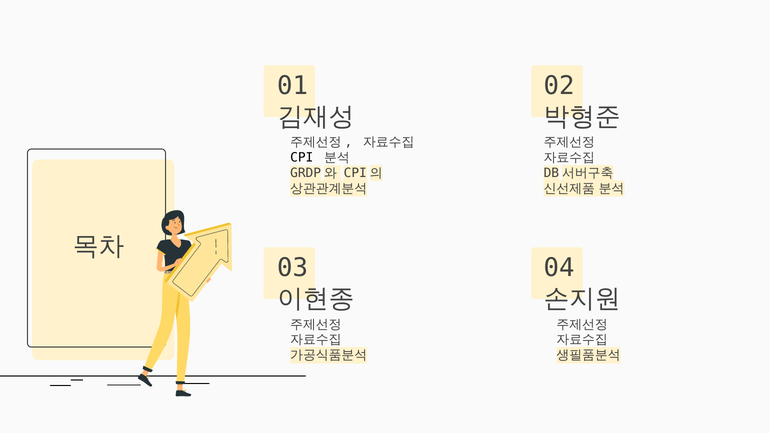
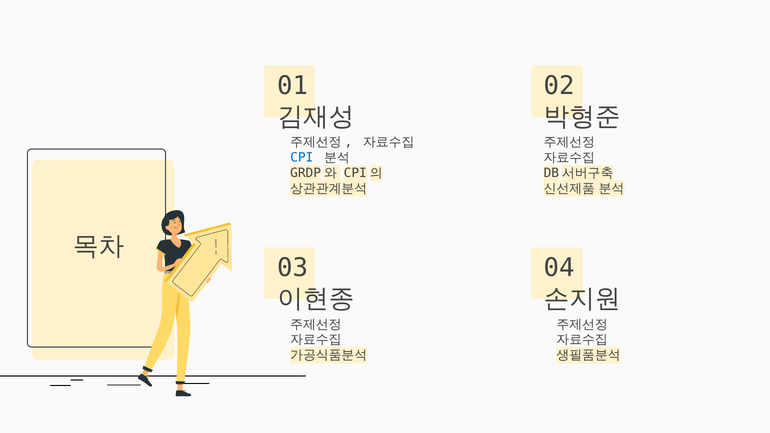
CPI colour: black -> blue (302, 158)
